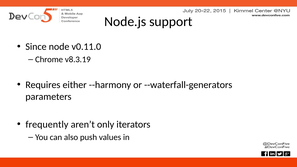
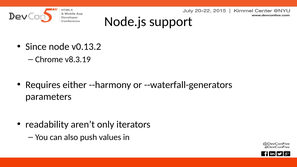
v0.11.0: v0.11.0 -> v0.13.2 (86, 47)
frequently: frequently -> readability (47, 124)
